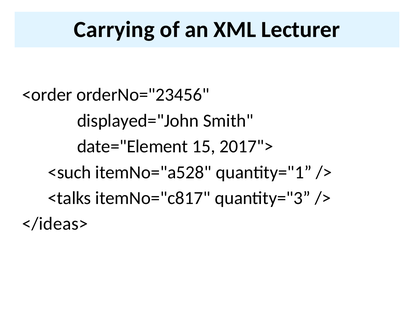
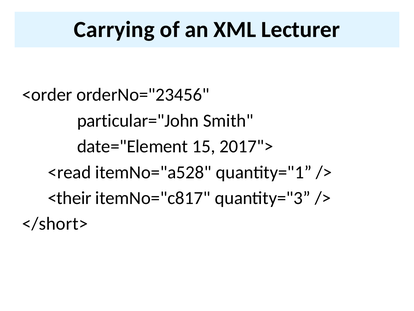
displayed="John: displayed="John -> particular="John (138, 120)
<such: <such -> <read (69, 172)
<talks: <talks -> <their (70, 198)
</ideas>: </ideas> -> </short> (55, 224)
